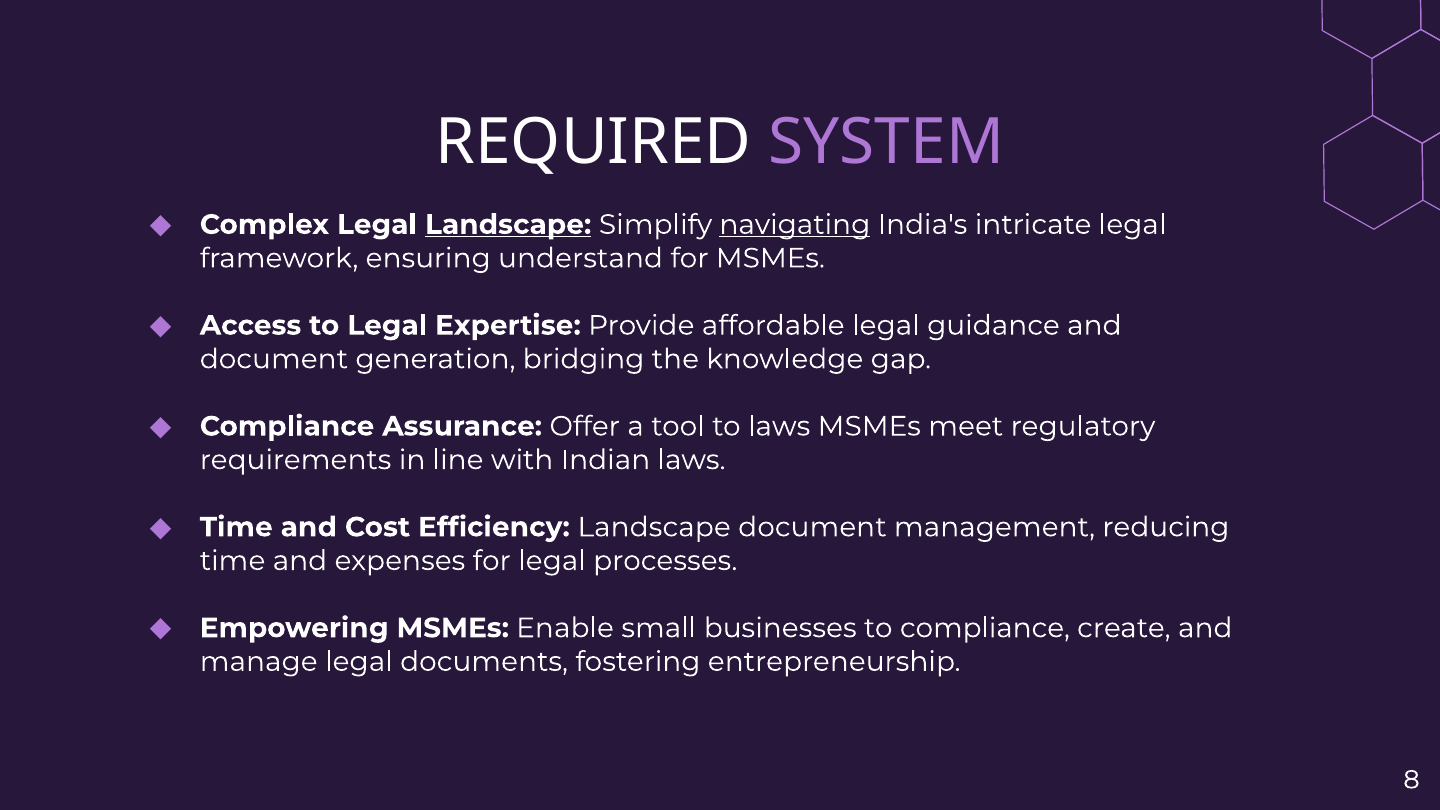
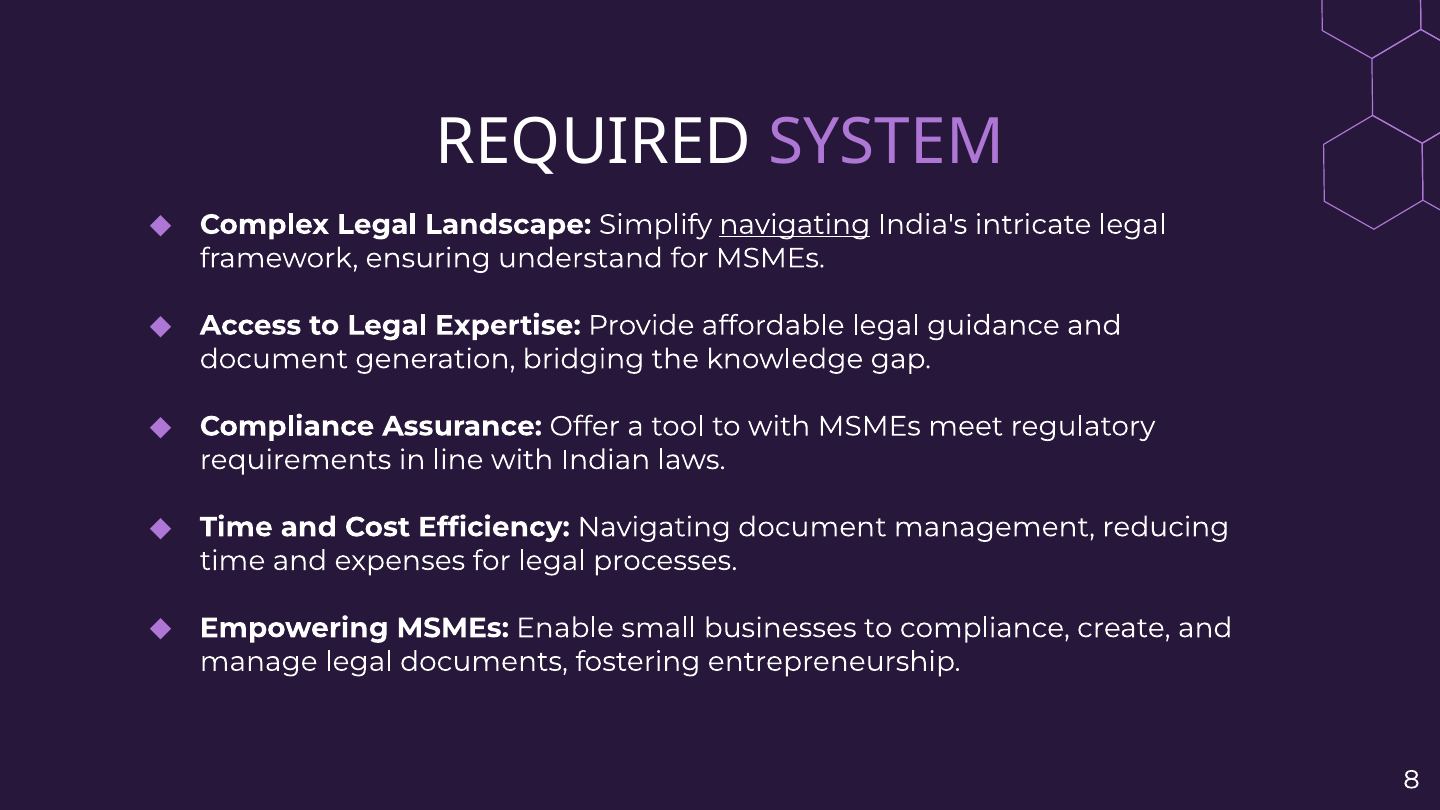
Landscape underline: present -> none (508, 225)
to laws: laws -> with (779, 426)
Efficiency Landscape: Landscape -> Navigating (654, 527)
